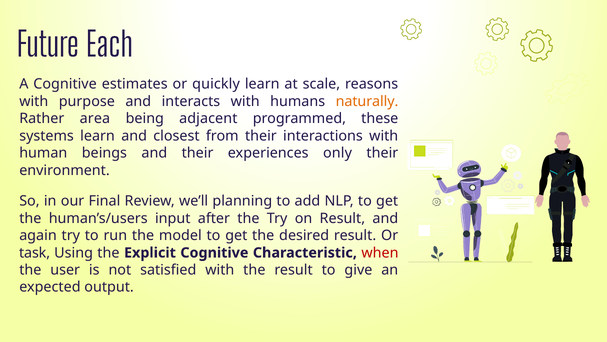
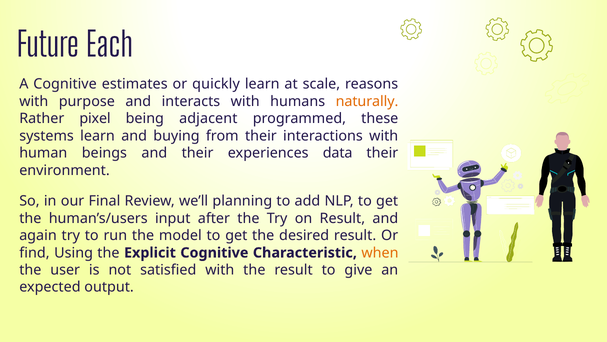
area: area -> pixel (95, 118)
closest: closest -> buying (176, 136)
only: only -> data (338, 153)
task: task -> find (34, 252)
when colour: red -> orange (380, 252)
